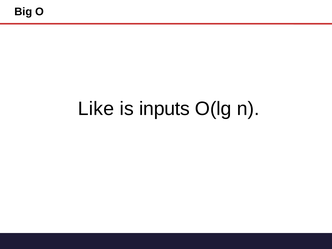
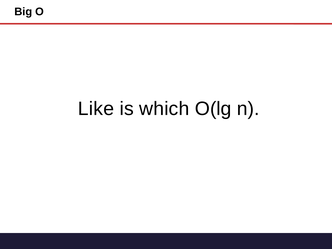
inputs: inputs -> which (164, 109)
